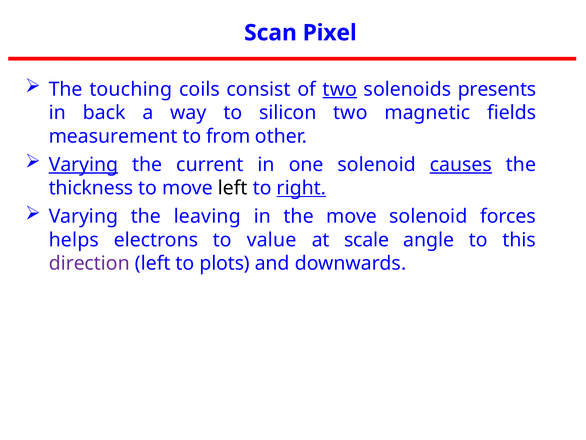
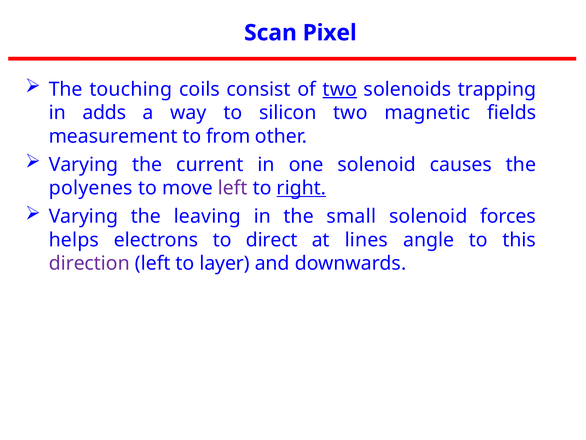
presents: presents -> trapping (497, 89)
back: back -> adds (104, 113)
Varying underline: present -> none (83, 164)
causes underline: present -> none (461, 164)
thickness: thickness -> polyenes (91, 188)
left colour: black -> purple (233, 188)
the move: move -> small (351, 216)
value: value -> direct (272, 240)
scale: scale -> lines (366, 240)
plots: plots -> layer (225, 263)
